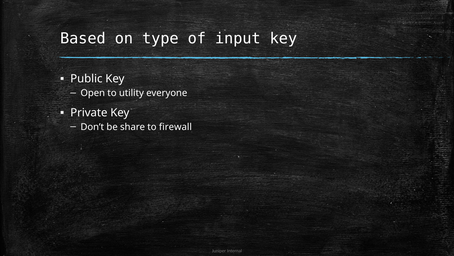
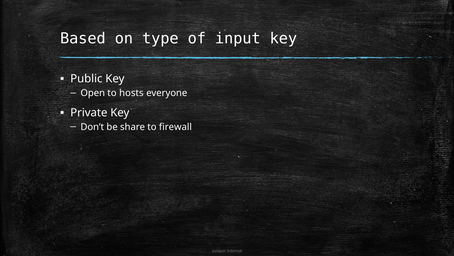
utility: utility -> hosts (131, 93)
